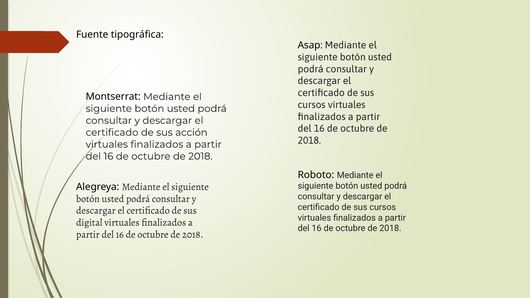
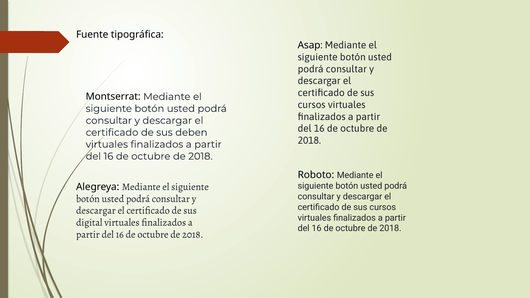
acción: acción -> deben (191, 133)
